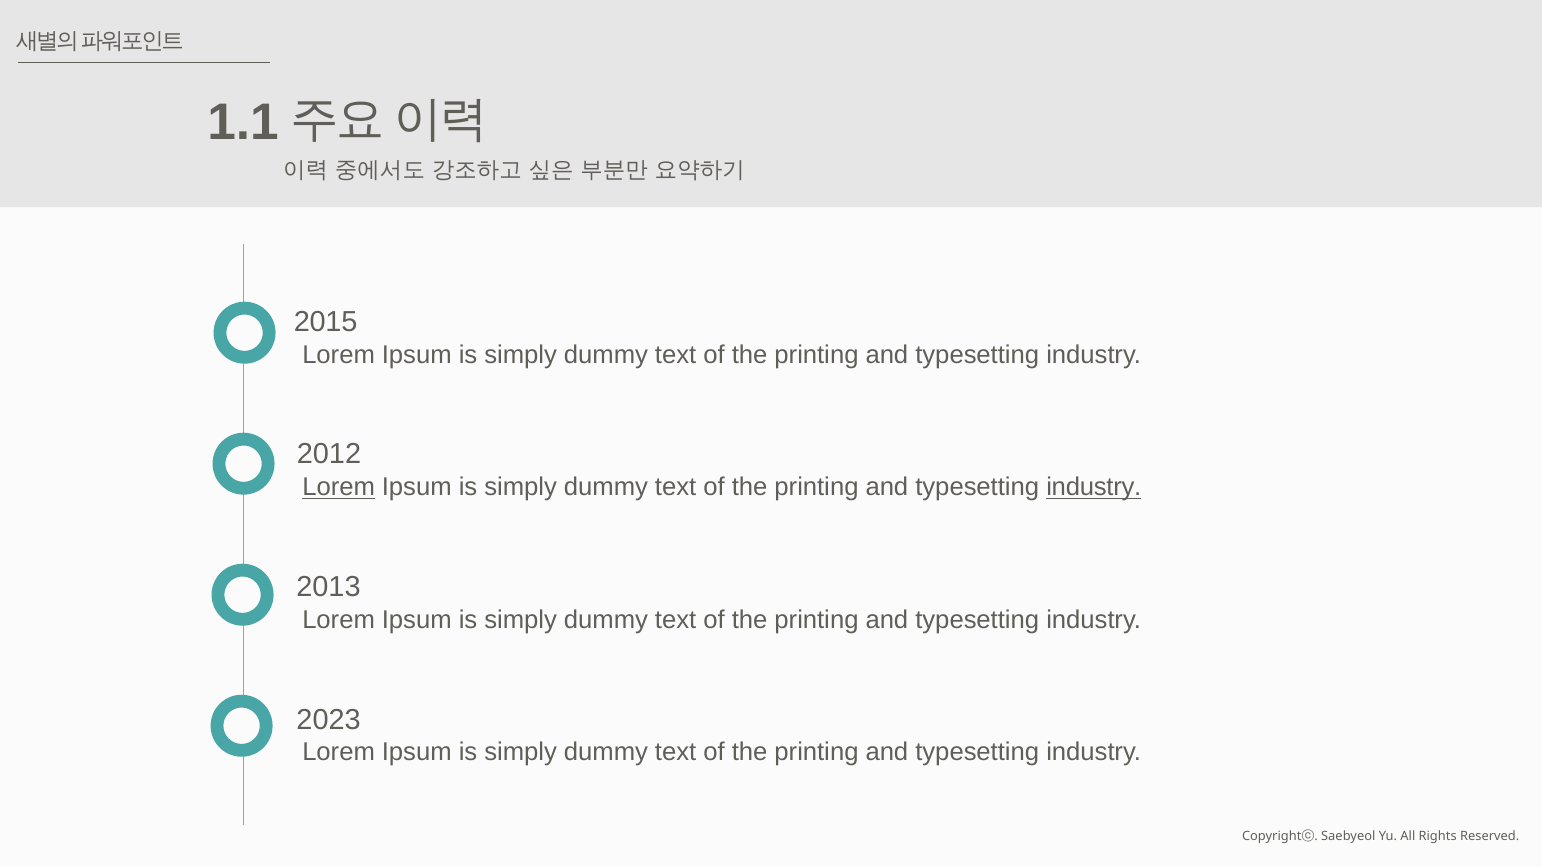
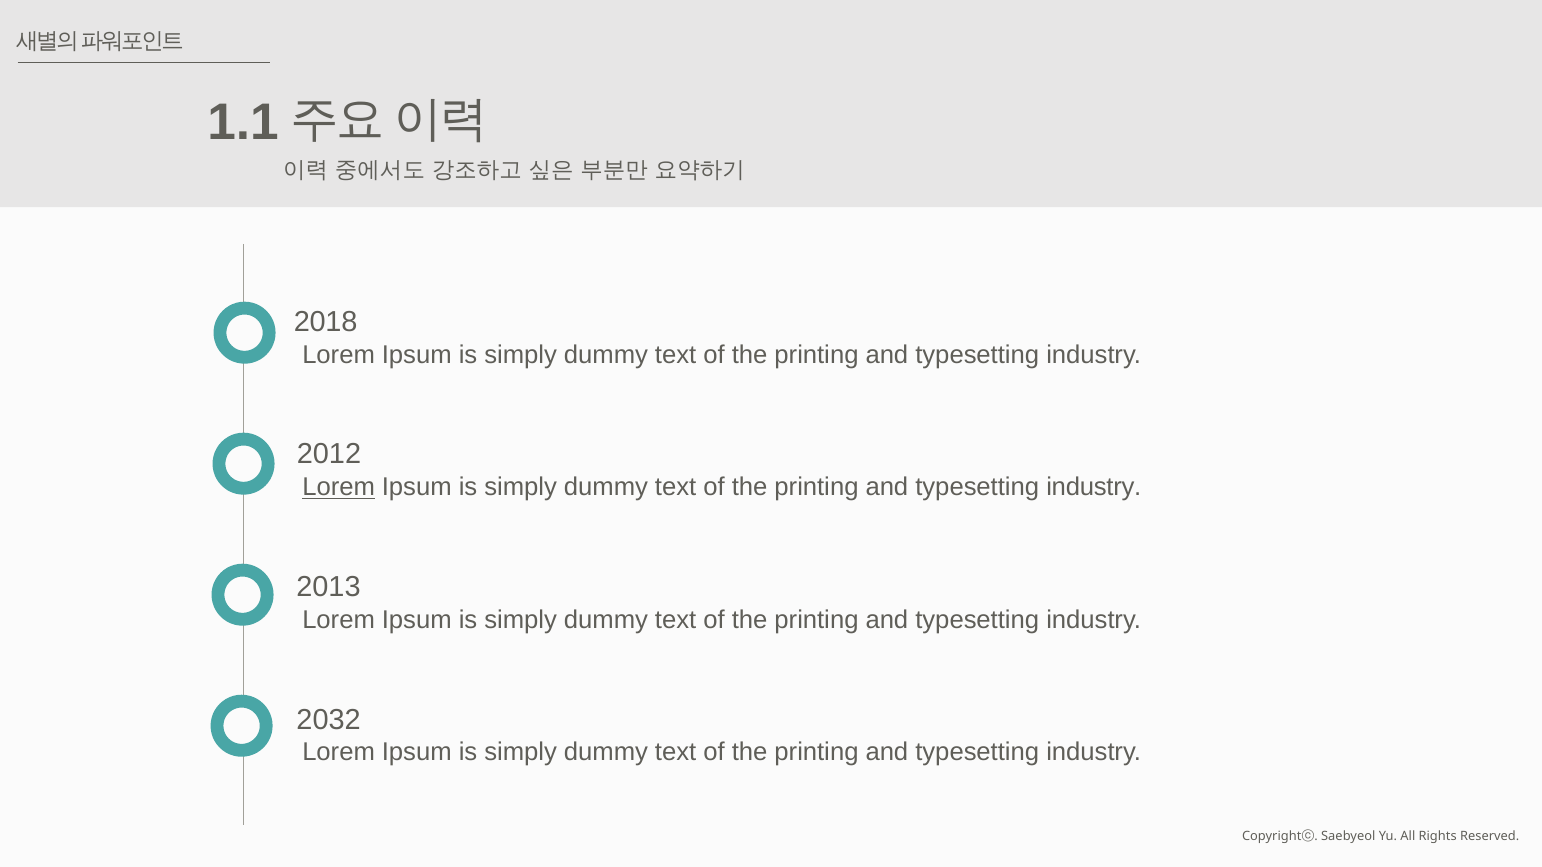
2015: 2015 -> 2018 (326, 322)
industry underline: present -> none (1094, 487)
2023: 2023 -> 2032 (329, 720)
